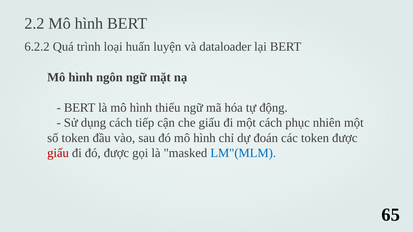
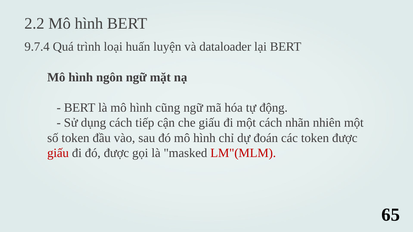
6.2.2: 6.2.2 -> 9.7.4 (37, 47)
thiếu: thiếu -> cũng (168, 108)
phục: phục -> nhãn (298, 123)
LM"(MLM colour: blue -> red (243, 153)
